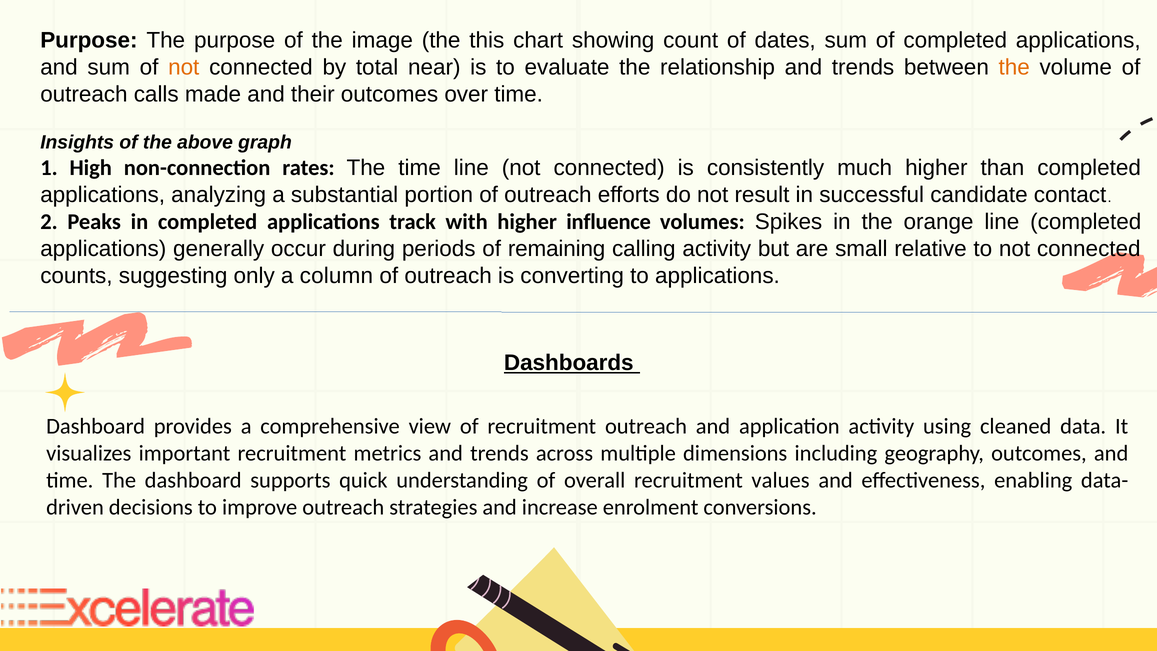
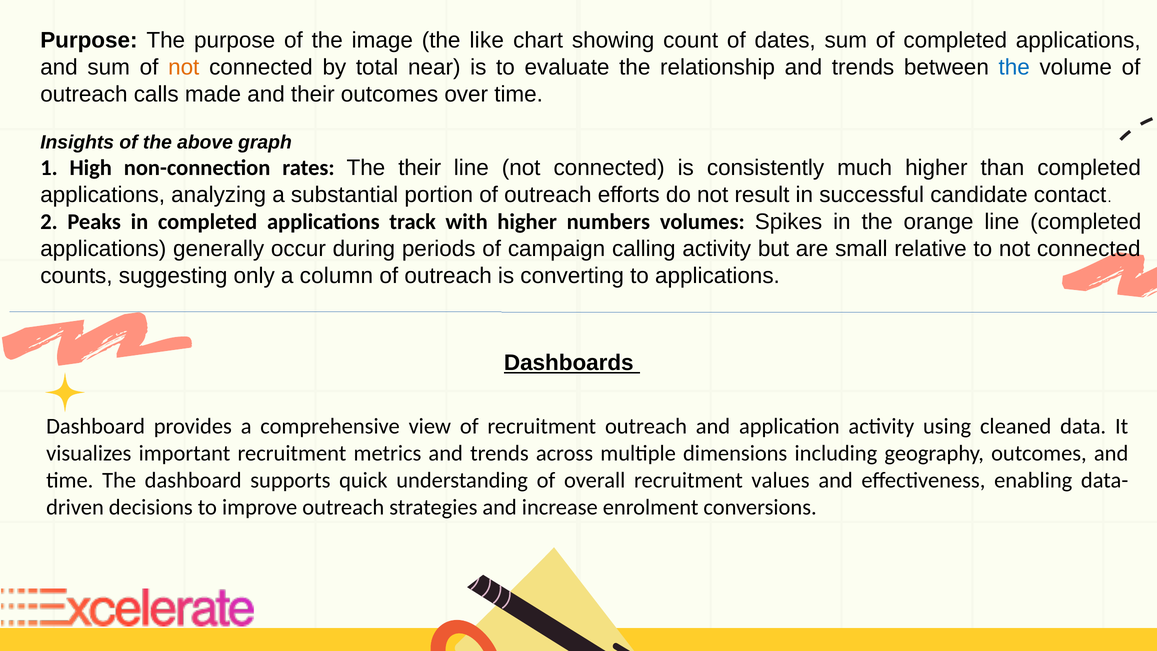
this: this -> like (487, 40)
the colour: orange -> blue (1014, 67)
The time: time -> their (420, 168)
influence: influence -> numbers (608, 222)
remaining: remaining -> campaign (557, 249)
